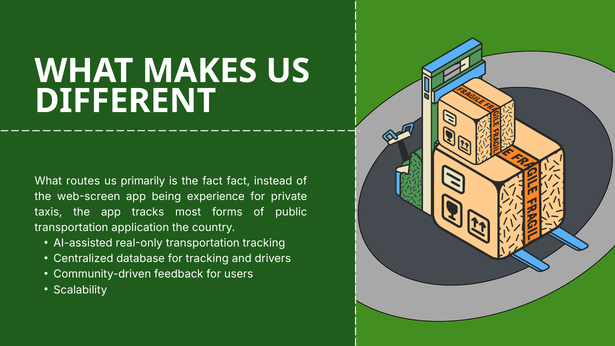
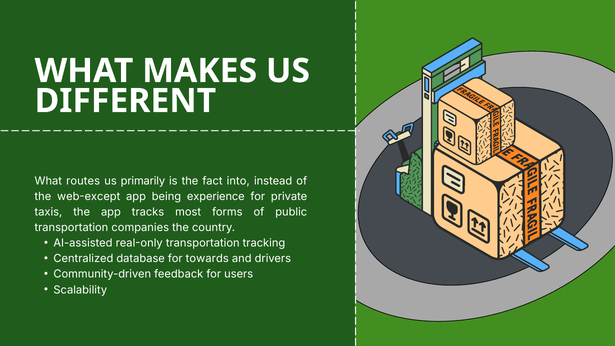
fact fact: fact -> into (238, 181)
web-screen: web-screen -> web-except (89, 197)
application: application -> companies (140, 228)
for tracking: tracking -> towards (207, 259)
